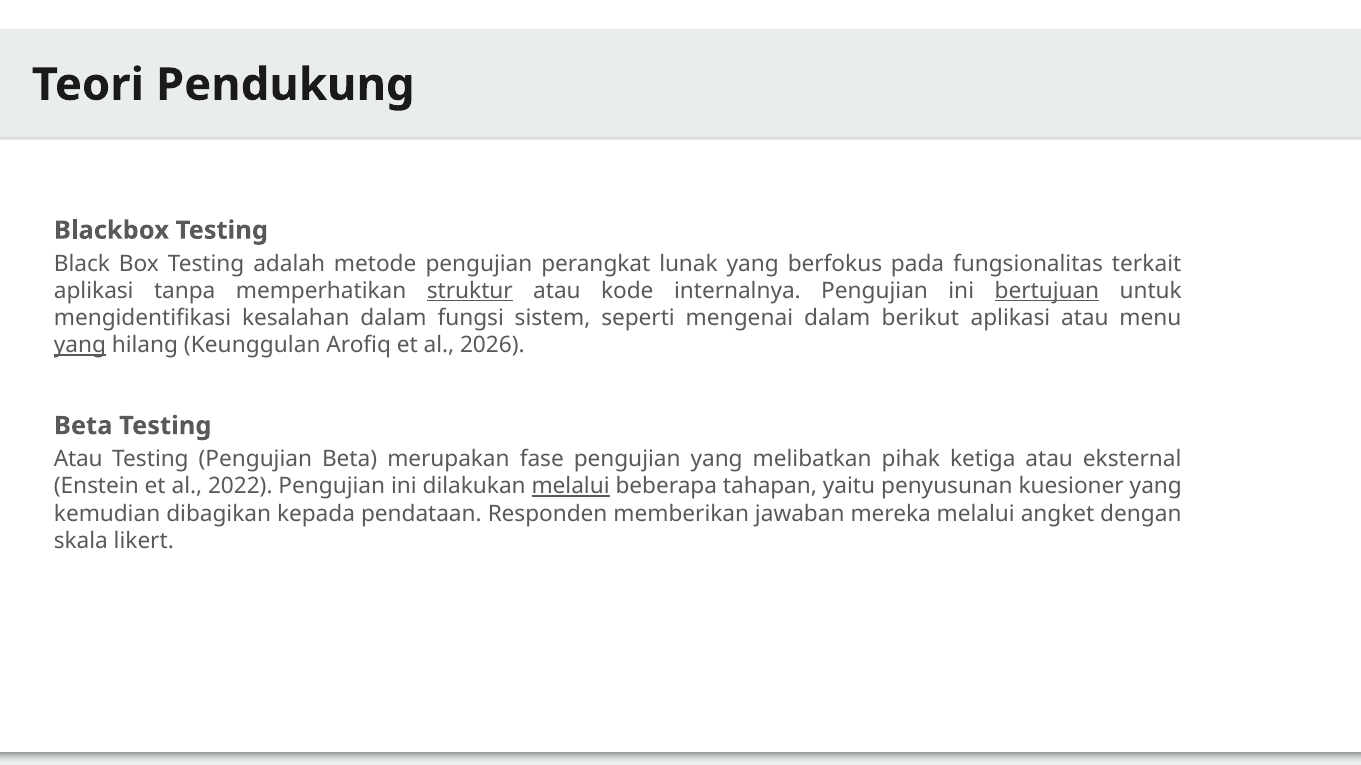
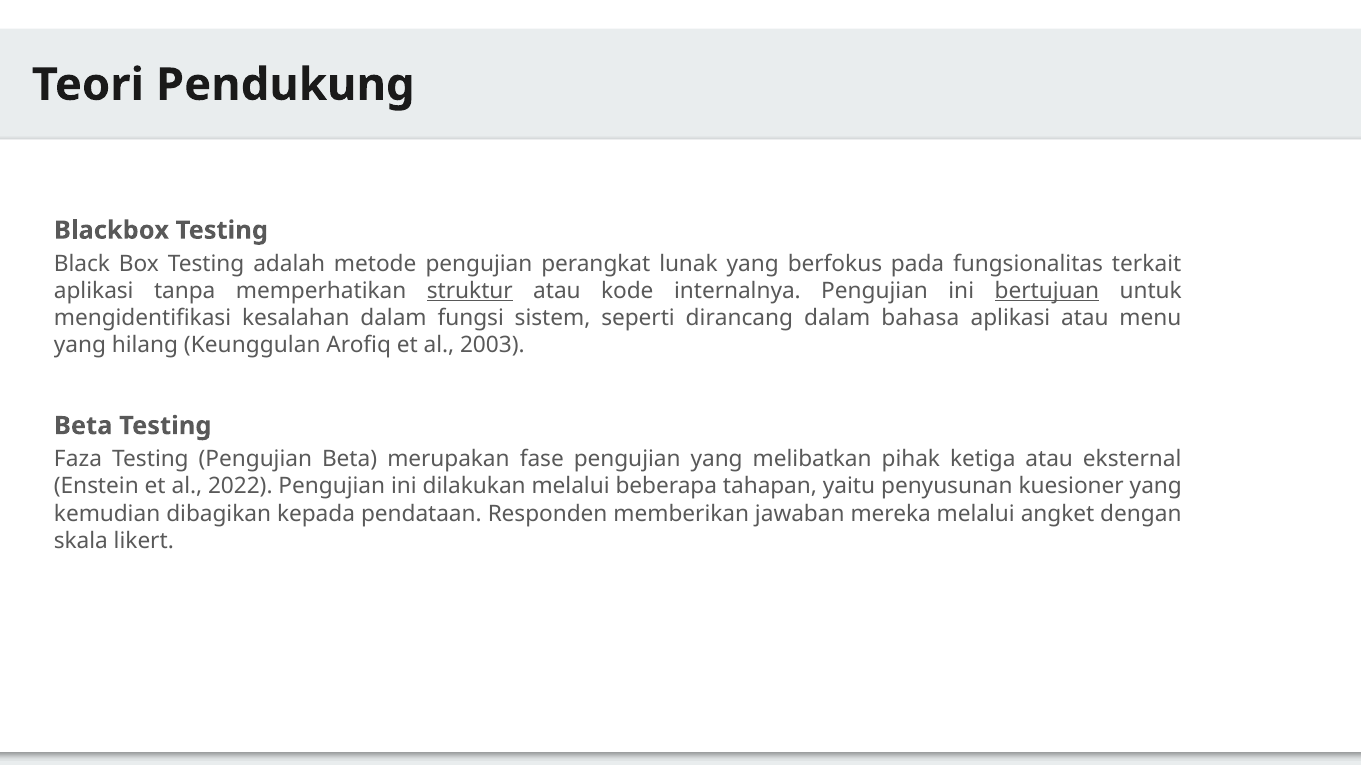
mengenai: mengenai -> dirancang (739, 318)
berikut: berikut -> bahasa (920, 318)
yang underline: present -> none (80, 346)
2026: 2026 -> 2003 (492, 346)
Atau: Atau -> Faza (78, 460)
melalui underline: present -> none (571, 487)
